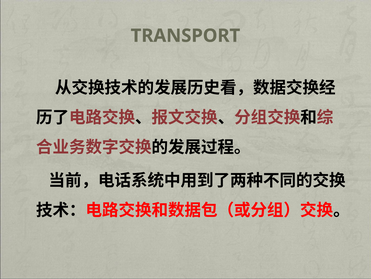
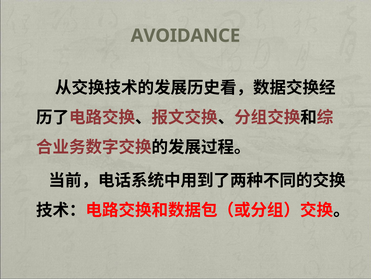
TRANSPORT: TRANSPORT -> AVOIDANCE (185, 36)
